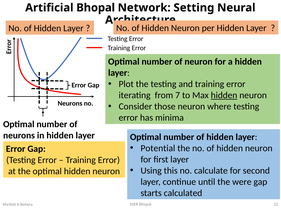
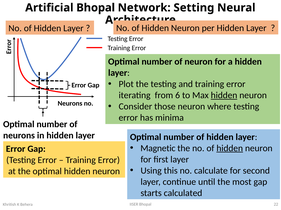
7: 7 -> 6 (178, 96)
Potential: Potential -> Magnetic (158, 149)
hidden underline: none -> present (230, 149)
were: were -> most (242, 182)
